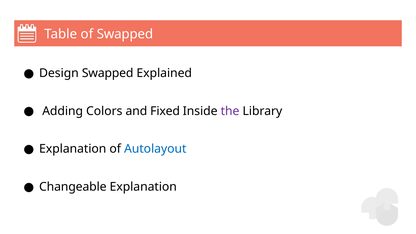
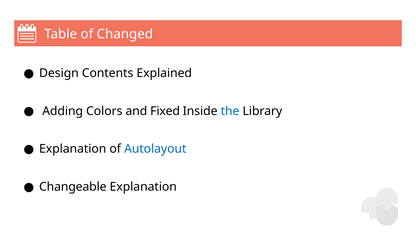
of Swapped: Swapped -> Changed (125, 34)
Design Swapped: Swapped -> Contents (108, 73)
the colour: purple -> blue (230, 111)
